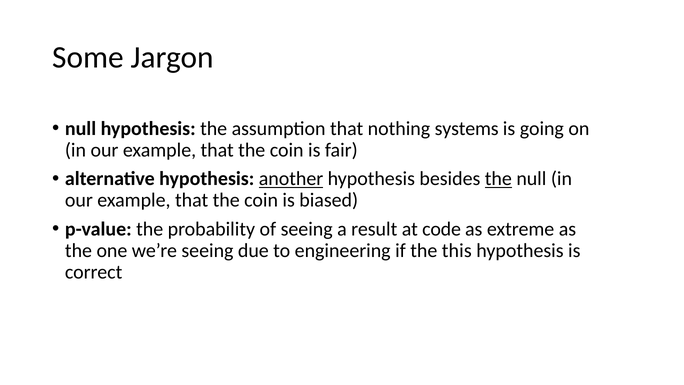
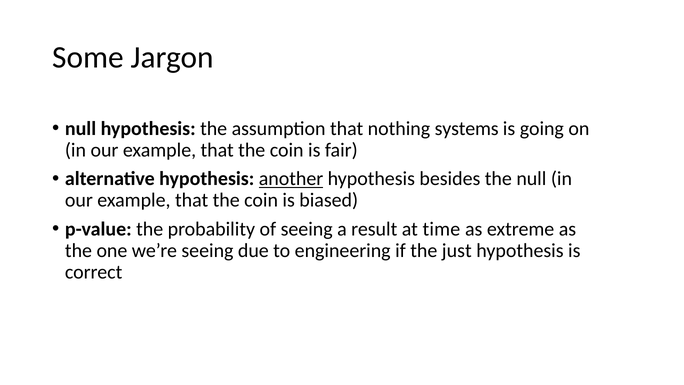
the underline: present -> none (498, 179)
code: code -> time (441, 229)
this: this -> just (457, 250)
